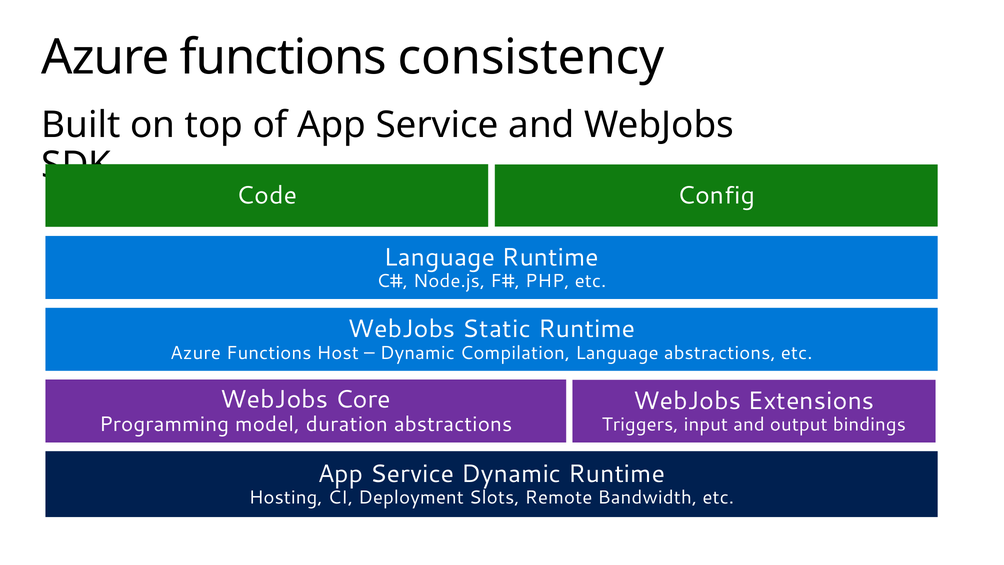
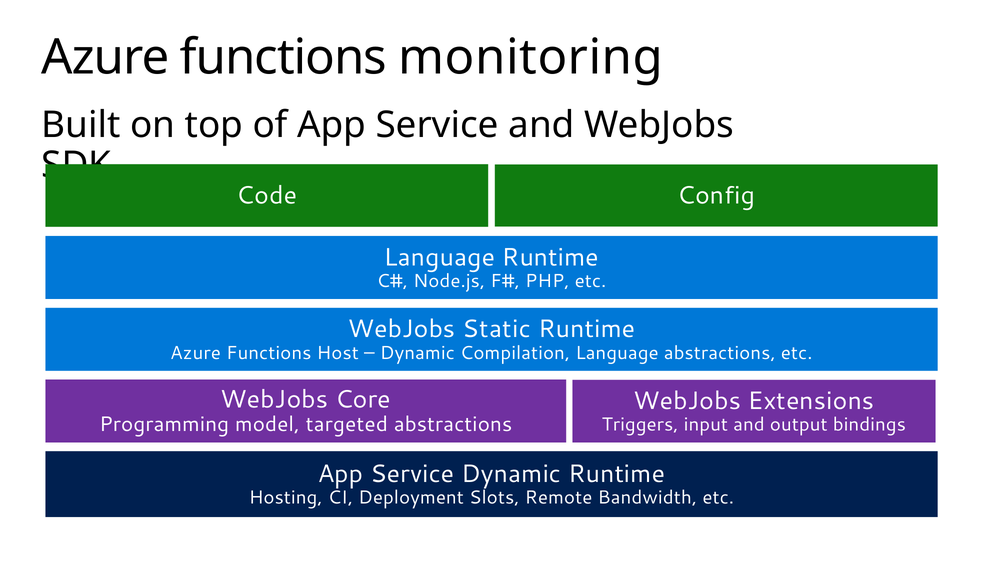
consistency: consistency -> monitoring (531, 58)
duration: duration -> targeted (347, 424)
